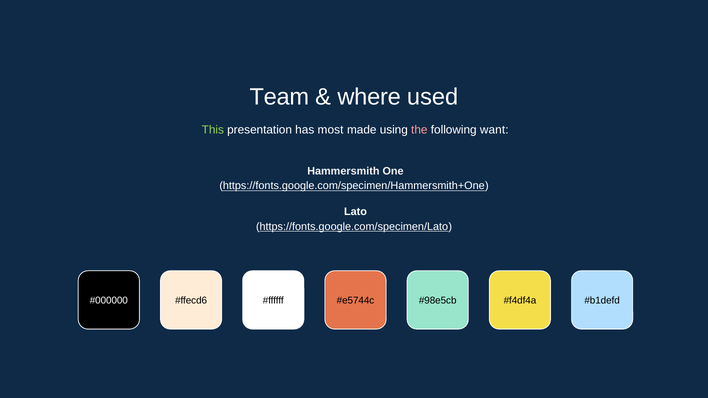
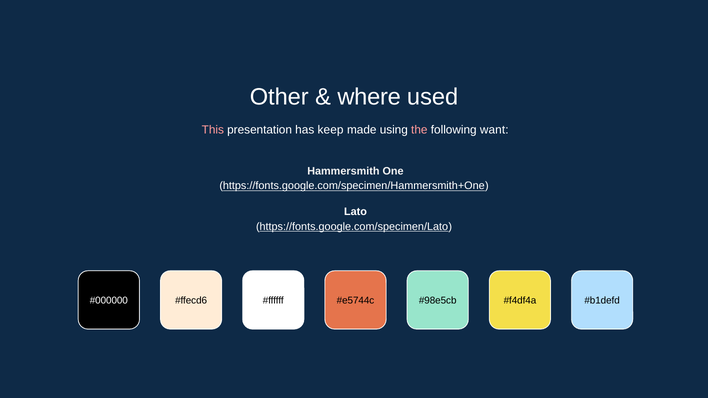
Team: Team -> Other (279, 97)
This colour: light green -> pink (213, 130)
most: most -> keep (331, 130)
